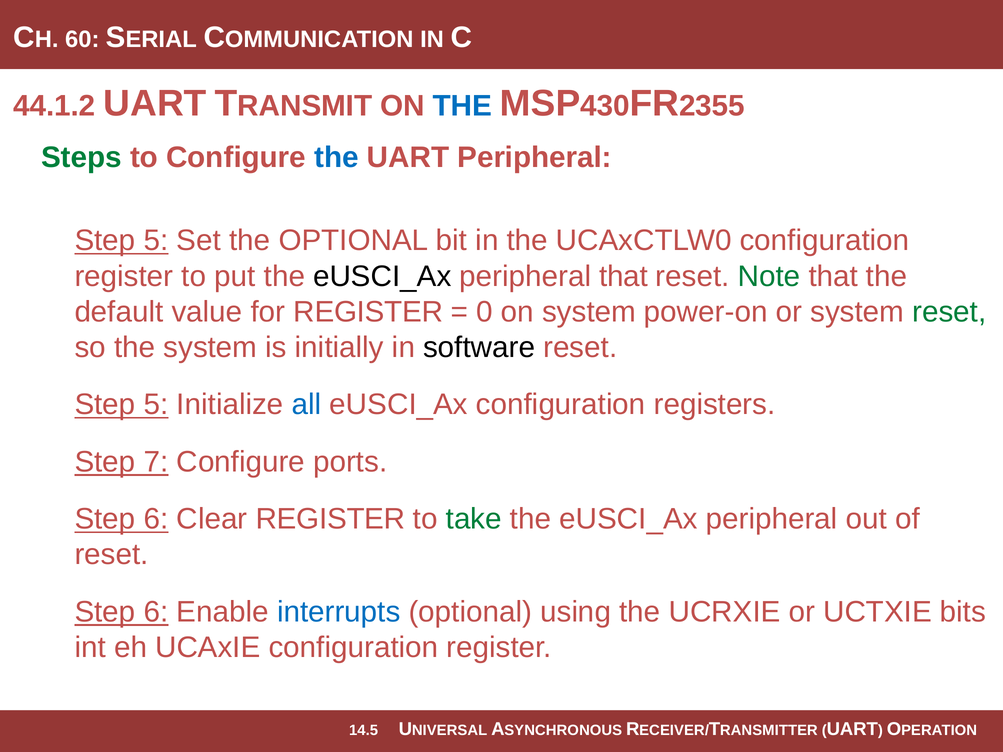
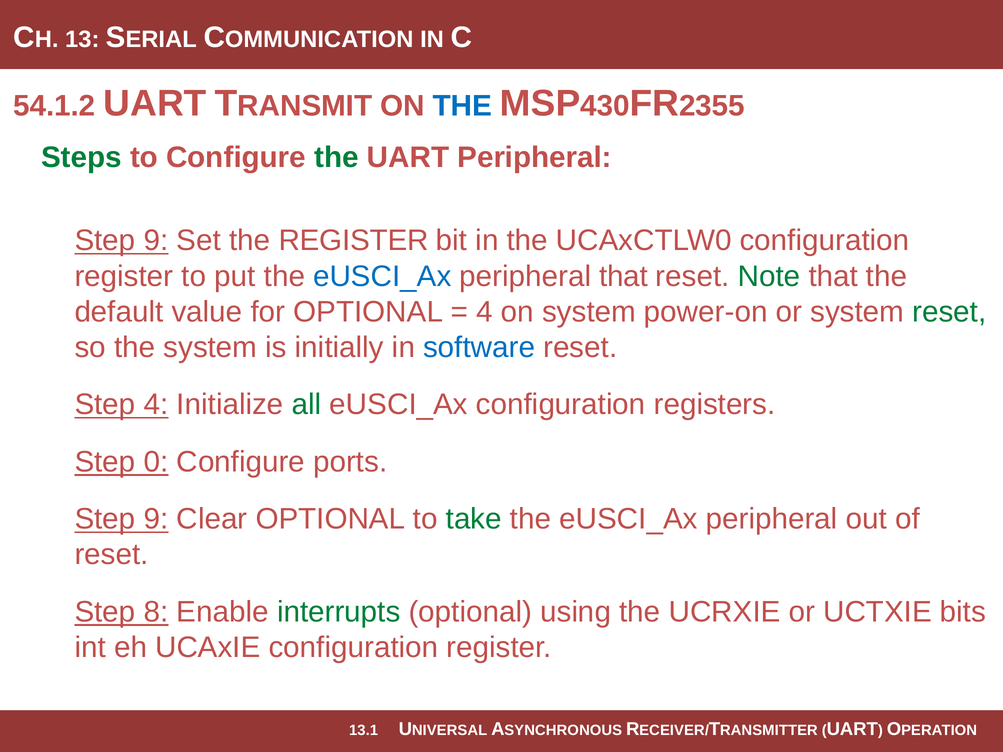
60: 60 -> 13 (82, 39)
44.1.2: 44.1.2 -> 54.1.2 (54, 106)
the colour: blue -> green (336, 158)
5: 5 -> 9 (156, 241)
the OPTIONAL: OPTIONAL -> REGISTER (354, 241)
eUSCI_Ax colour: black -> blue (382, 276)
for REGISTER: REGISTER -> OPTIONAL (368, 312)
0: 0 -> 4 (484, 312)
software colour: black -> blue (479, 348)
5: 5 -> 4 (156, 405)
all colour: blue -> green (306, 405)
7: 7 -> 0 (156, 462)
6: 6 -> 9 (156, 519)
Clear REGISTER: REGISTER -> OPTIONAL (330, 519)
6: 6 -> 8 (156, 612)
interrupts colour: blue -> green (339, 612)
14.5: 14.5 -> 13.1 (364, 731)
